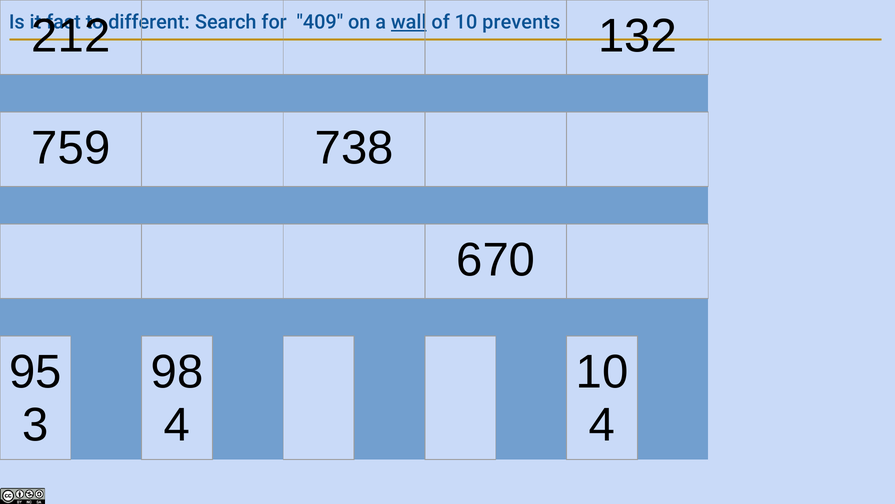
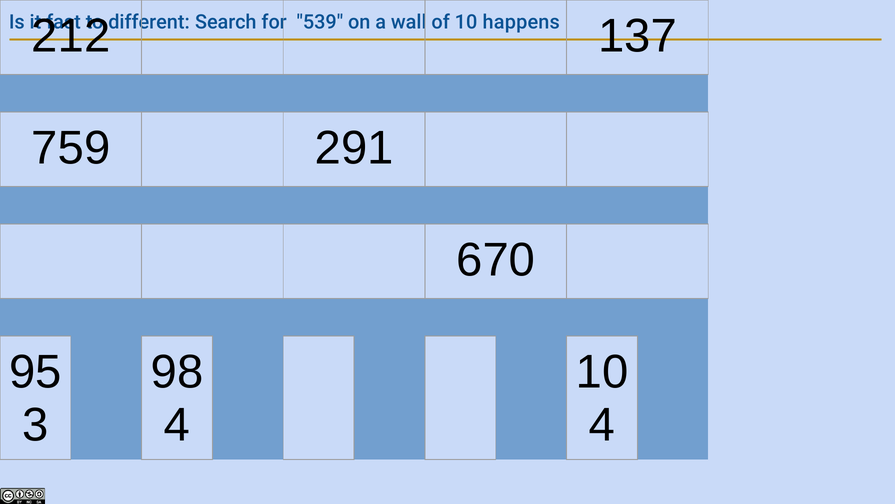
409: 409 -> 539 (320, 22)
wall underline: present -> none (409, 22)
prevents: prevents -> happens (521, 22)
132: 132 -> 137 (637, 36)
738: 738 -> 291 (354, 148)
